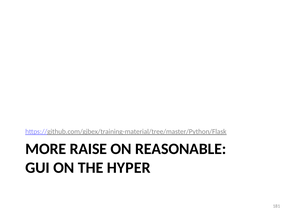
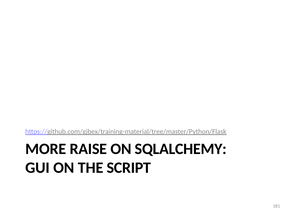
REASONABLE: REASONABLE -> SQLALCHEMY (181, 149)
HYPER: HYPER -> SCRIPT (129, 168)
